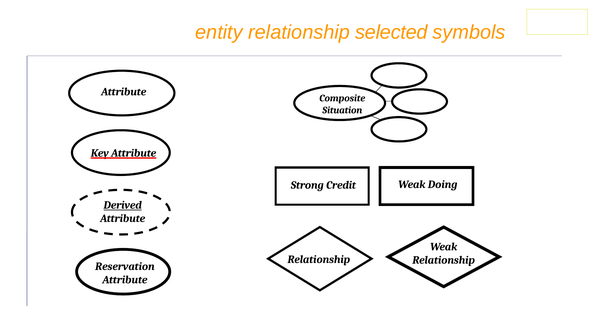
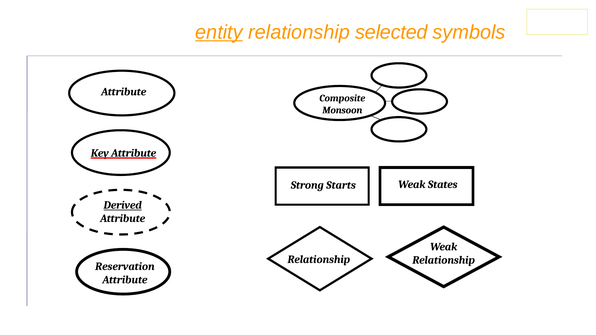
entity underline: none -> present (219, 32)
Situation: Situation -> Monsoon (342, 110)
Doing: Doing -> States (443, 185)
Credit: Credit -> Starts (341, 185)
